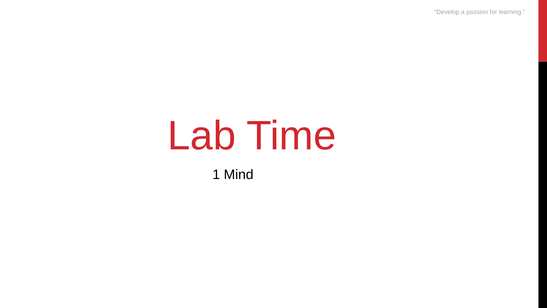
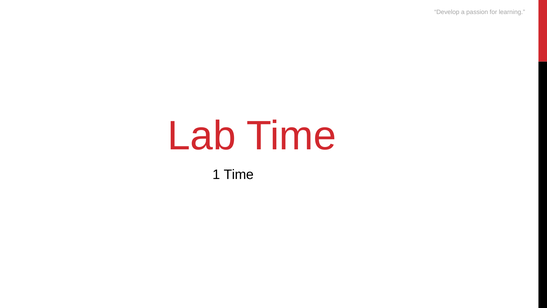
1 Mind: Mind -> Time (239, 174)
